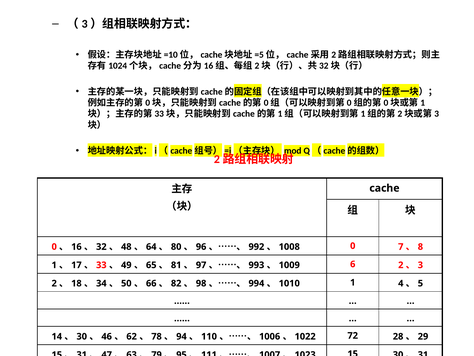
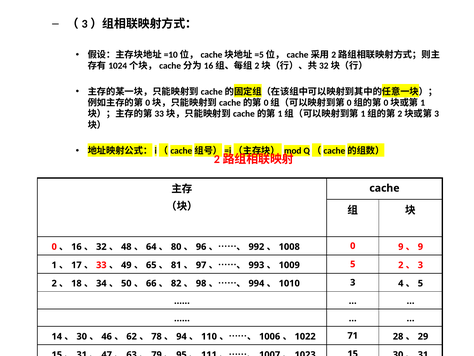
0 7: 7 -> 9 (401, 246)
8: 8 -> 9 (420, 246)
6: 6 -> 5 (353, 264)
1: 1 -> 3 (353, 282)
72: 72 -> 71 (353, 335)
